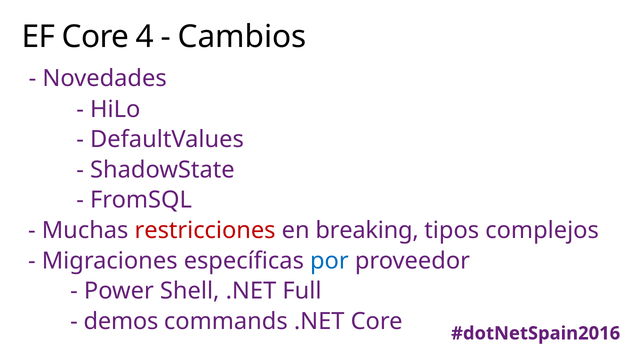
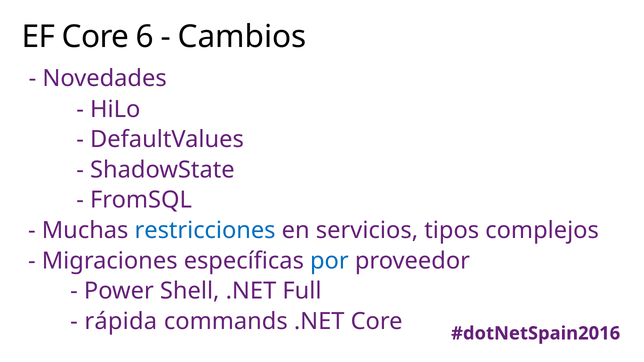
4: 4 -> 6 (145, 37)
restricciones colour: red -> blue (205, 231)
breaking: breaking -> servicios (367, 231)
demos: demos -> rápida (121, 322)
